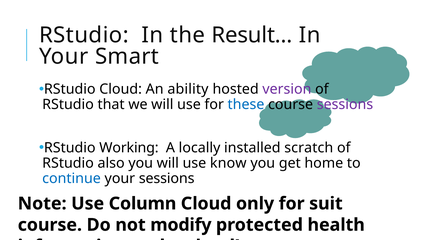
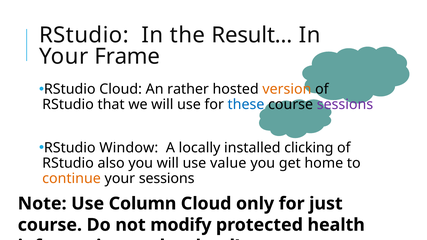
Smart: Smart -> Frame (127, 56)
ability: ability -> rather (188, 89)
version colour: purple -> orange (287, 89)
Working: Working -> Window (129, 148)
scratch: scratch -> clicking (309, 148)
know: know -> value (228, 163)
continue colour: blue -> orange (72, 179)
suit: suit -> just (326, 204)
